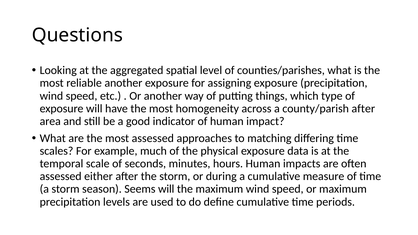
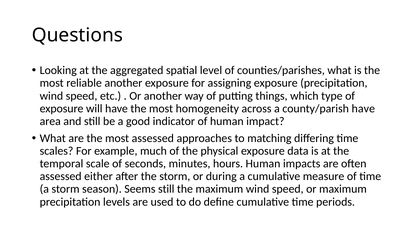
county/parish after: after -> have (363, 109)
Seems will: will -> still (166, 189)
